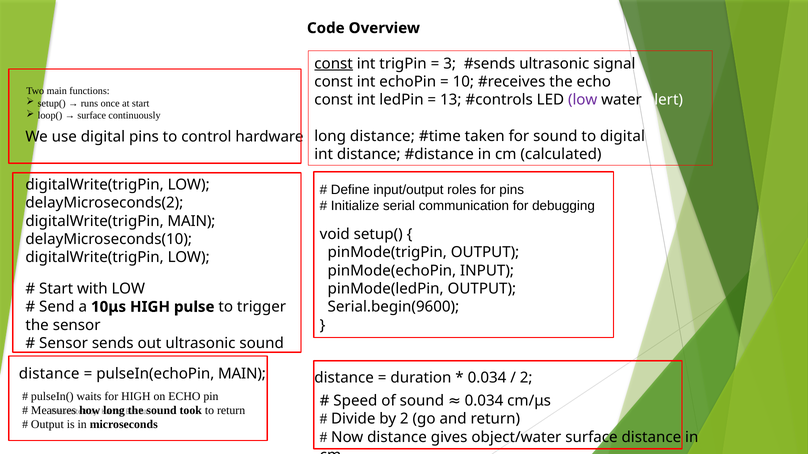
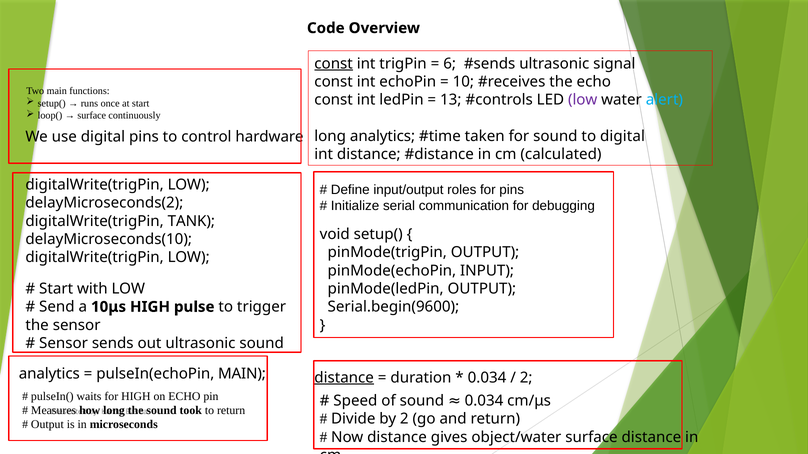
3: 3 -> 6 (450, 64)
alert colour: white -> light blue (664, 100)
long distance: distance -> analytics (383, 136)
digitalWrite(trigPin MAIN: MAIN -> TANK (191, 221)
distance: distance -> analytics (49, 374)
distance underline: none -> present (344, 378)
